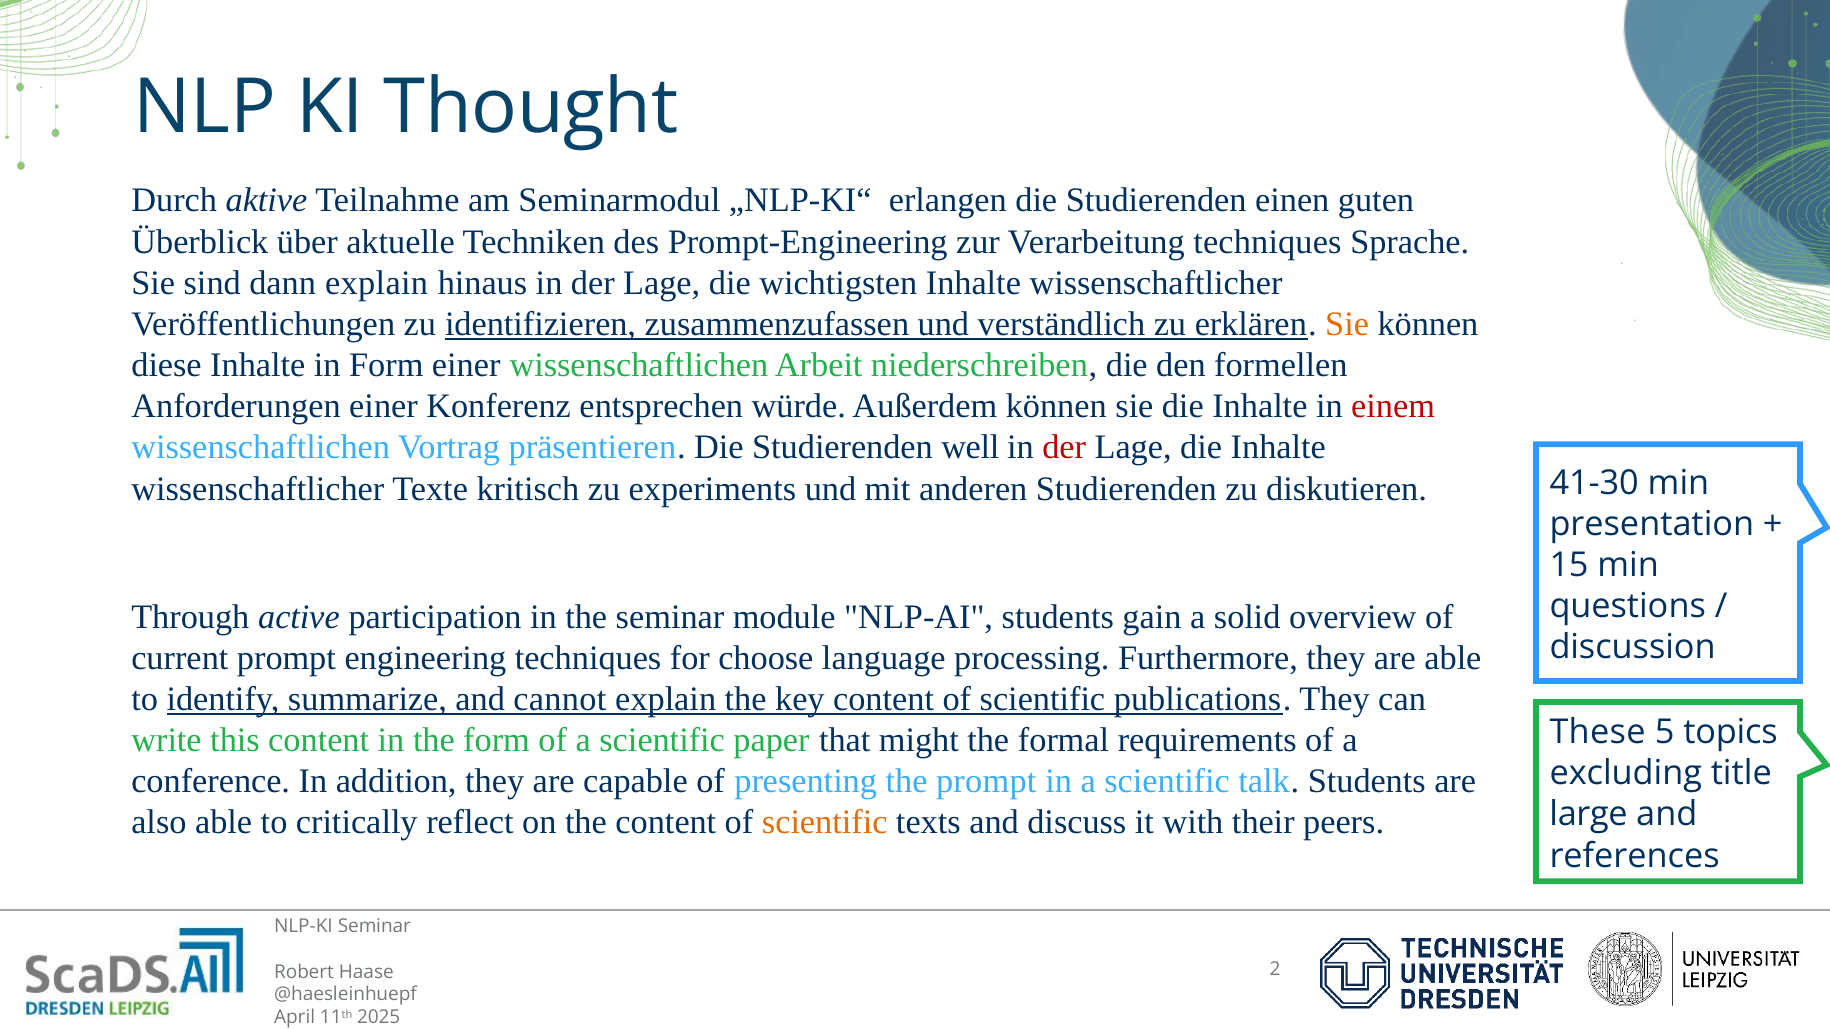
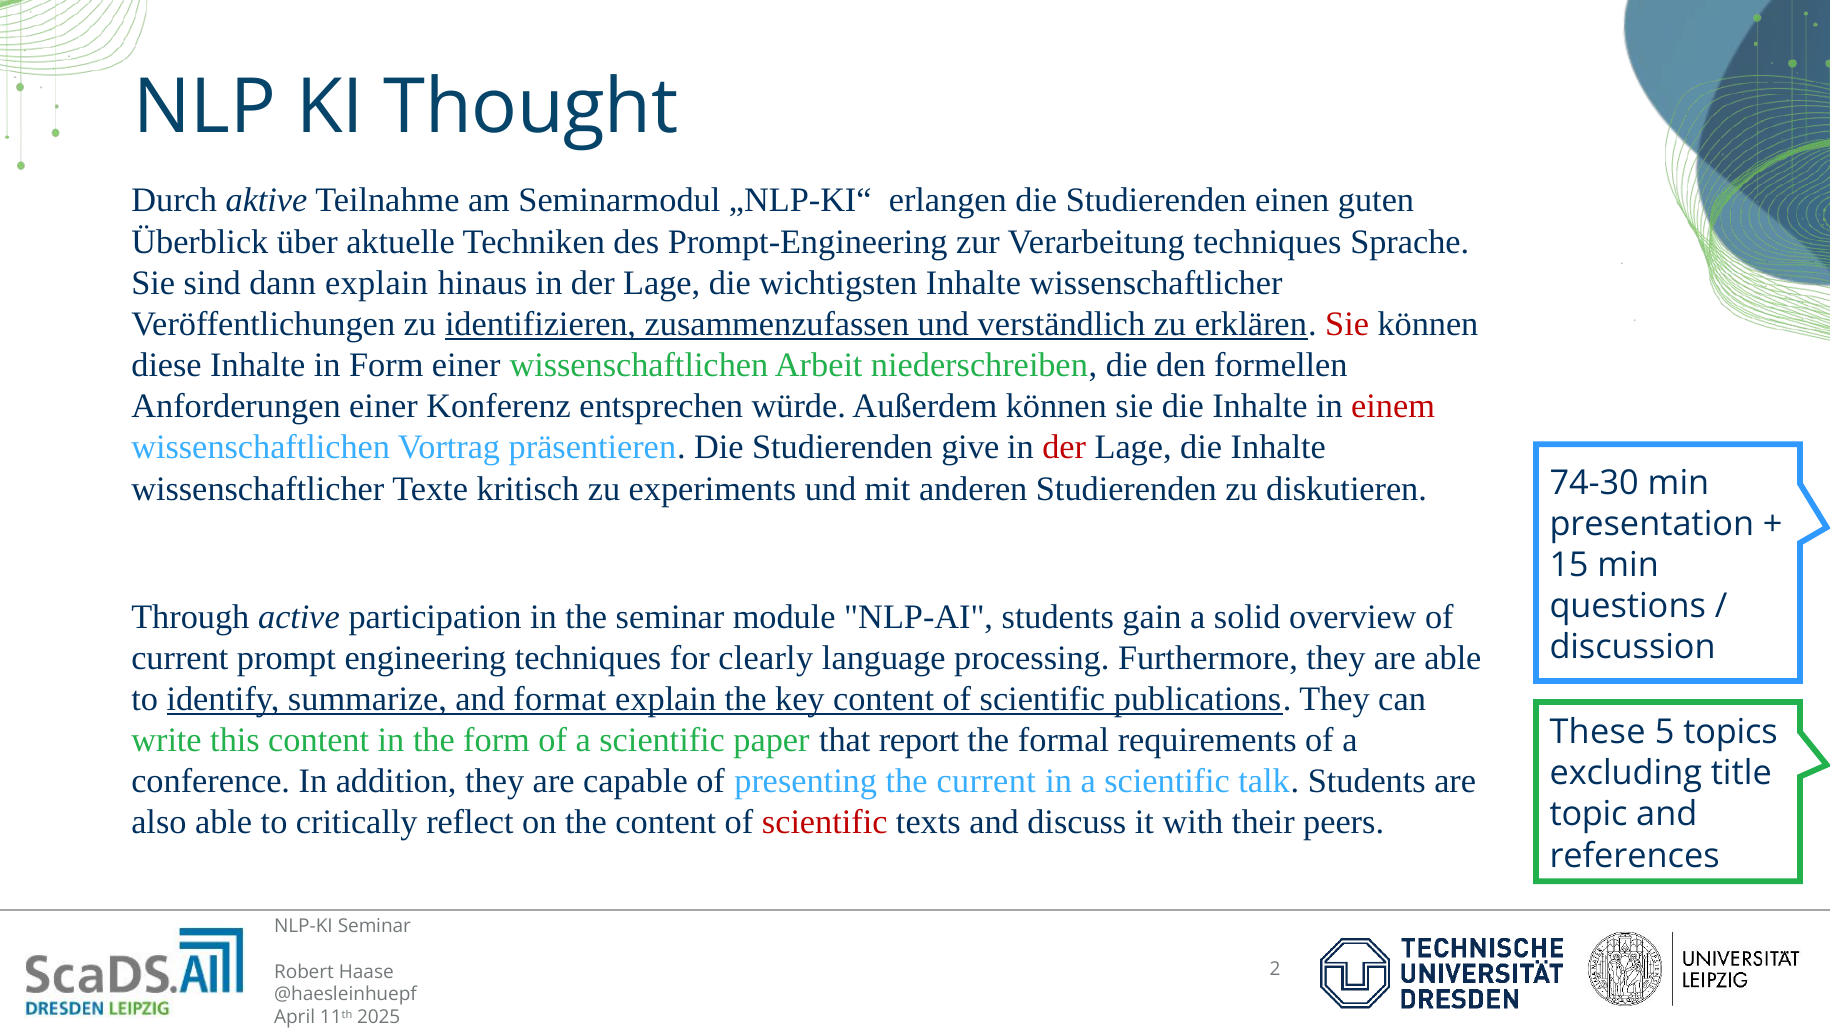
Sie colour: orange -> red (1347, 324)
well: well -> give (970, 448)
41-30: 41-30 -> 74-30 (1594, 483)
choose: choose -> clearly (766, 658)
cannot: cannot -> format (560, 699)
might: might -> report (919, 741)
the prompt: prompt -> current (986, 782)
large: large -> topic (1589, 815)
scientific colour: orange -> red (825, 823)
